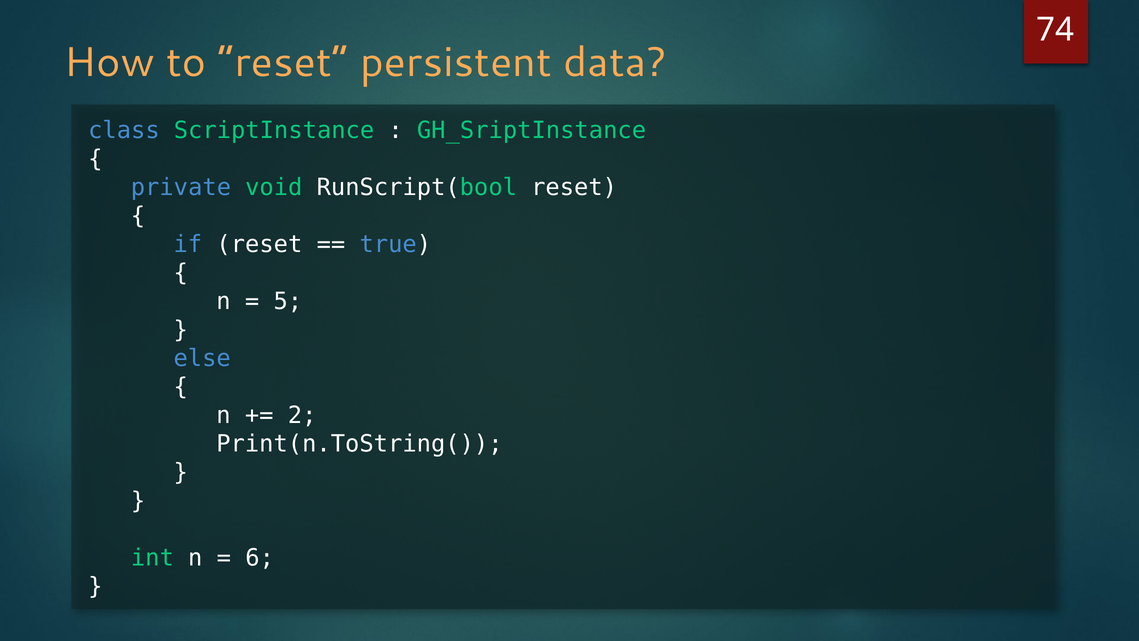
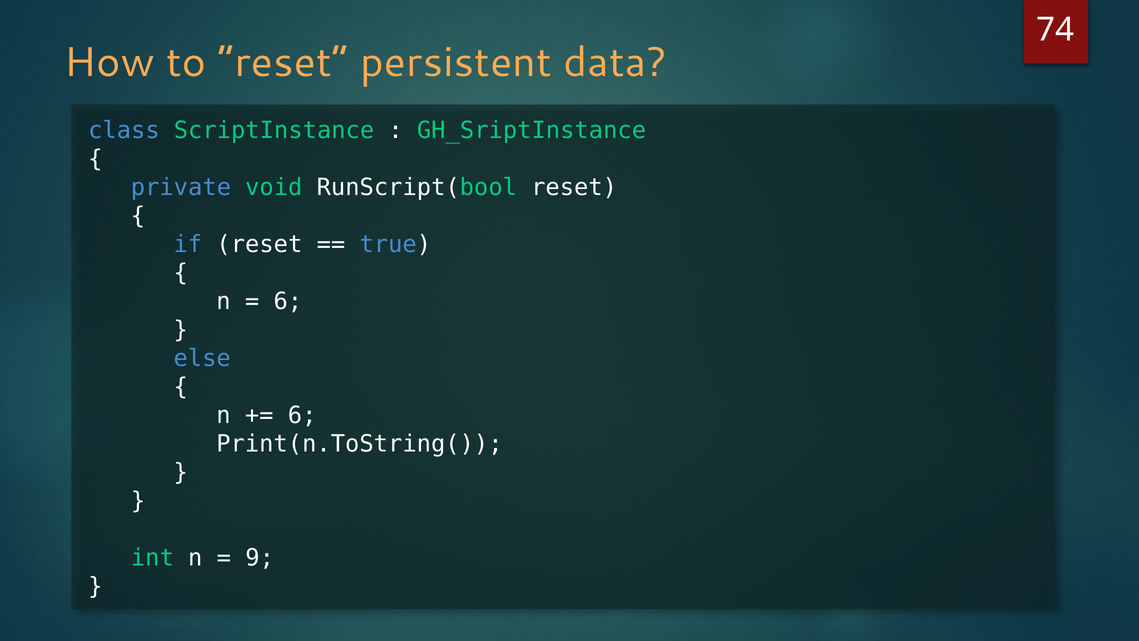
5: 5 -> 6 (288, 301)
2: 2 -> 6 (302, 415)
6: 6 -> 9 (260, 558)
